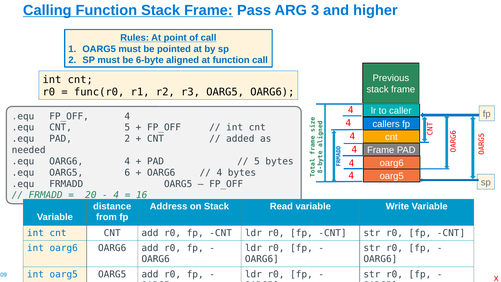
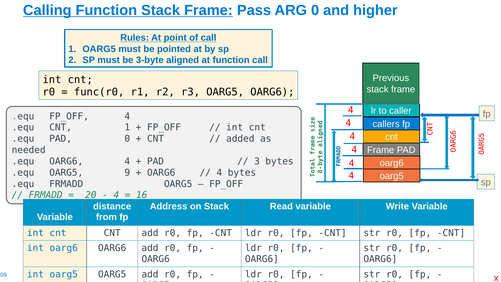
ARG 3: 3 -> 0 (315, 10)
6-byte: 6-byte -> 3-byte (150, 60)
CNT 5: 5 -> 1 (127, 127)
PAD 2: 2 -> 0 (127, 139)
5: 5 -> 3 (257, 161)
OARG5 6: 6 -> 9 (127, 173)
